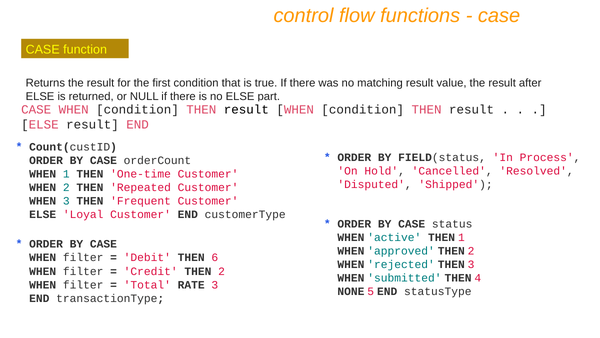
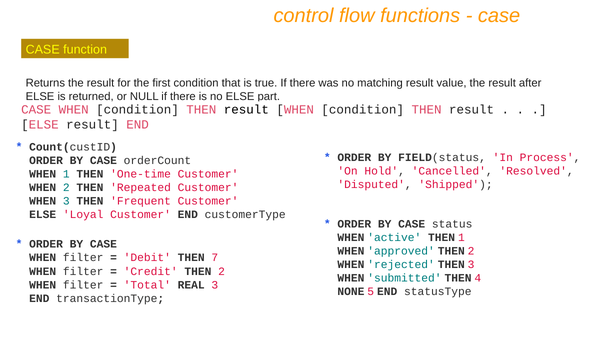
6: 6 -> 7 (215, 257)
RATE: RATE -> REAL (191, 284)
